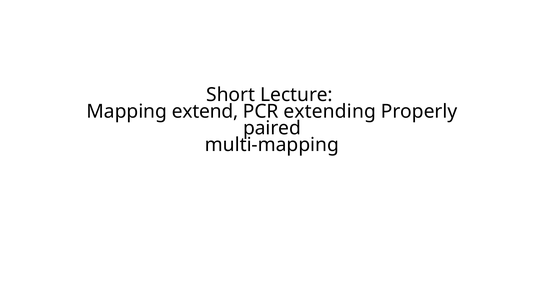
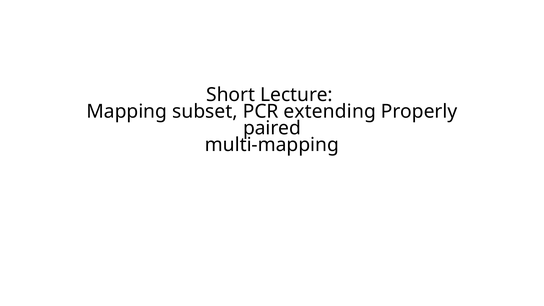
extend: extend -> subset (205, 112)
